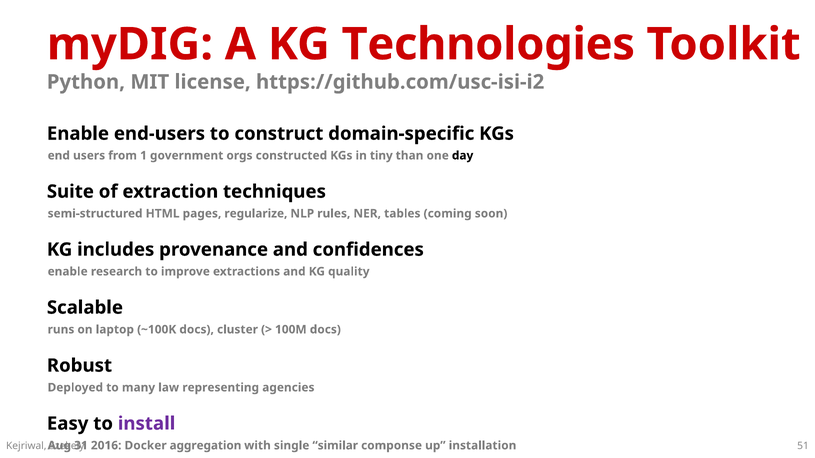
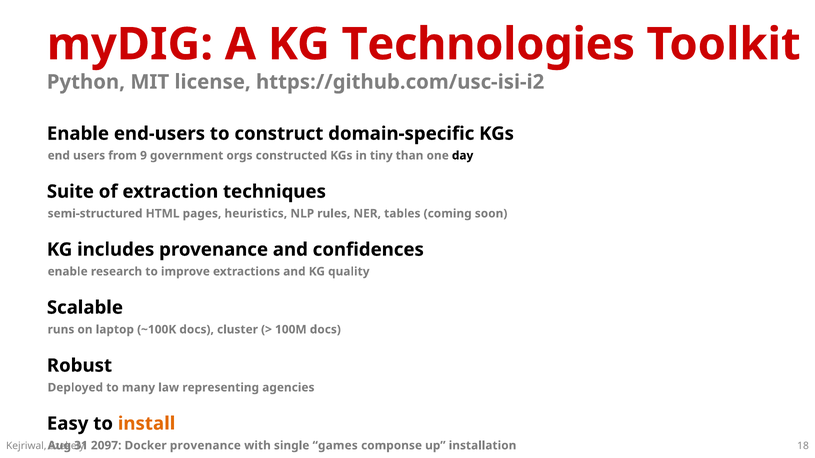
1: 1 -> 9 (143, 156)
regularize: regularize -> heuristics (256, 214)
install colour: purple -> orange (147, 424)
51: 51 -> 18 (803, 446)
2016: 2016 -> 2097 (106, 446)
Docker aggregation: aggregation -> provenance (205, 446)
similar: similar -> games (335, 446)
